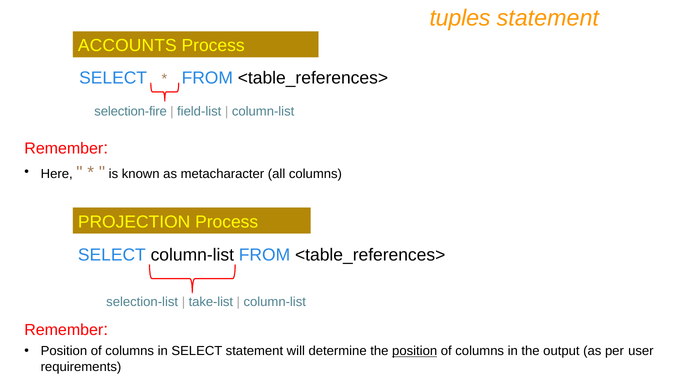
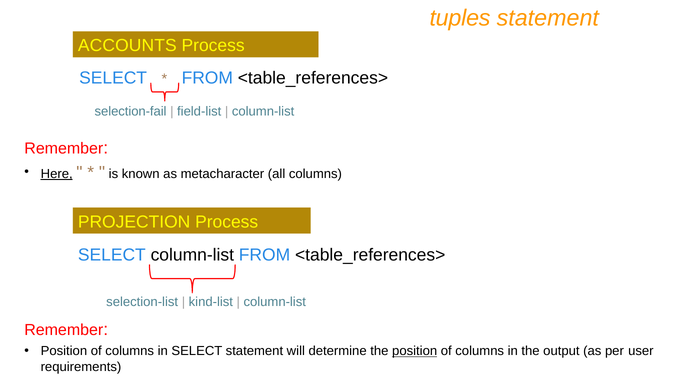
selection-fire: selection-fire -> selection-fail (131, 112)
Here underline: none -> present (57, 174)
take-list: take-list -> kind-list (211, 302)
